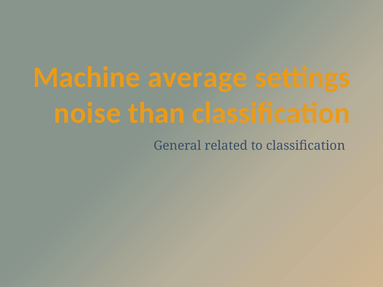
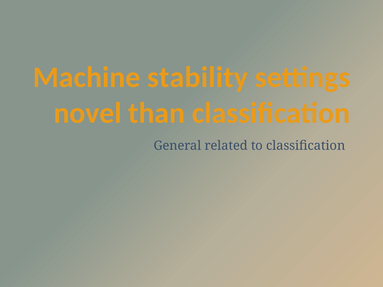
average: average -> stability (198, 77)
noise: noise -> novel (88, 113)
